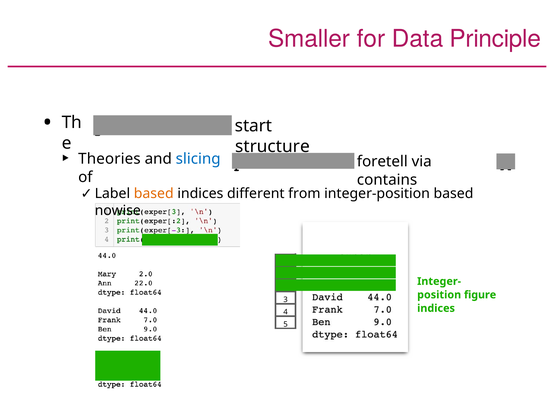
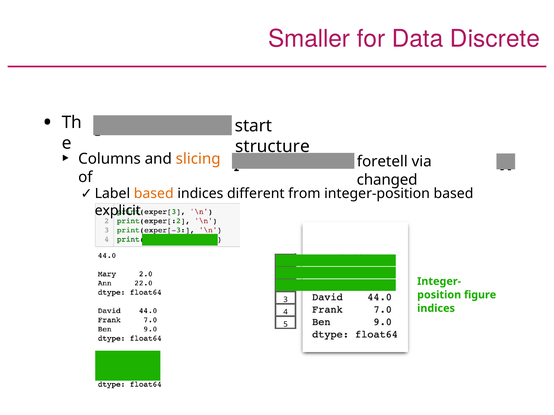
Principle: Principle -> Discrete (495, 39)
Theories: Theories -> Columns (110, 159)
slicing colour: blue -> orange (198, 159)
contains: contains -> changed (387, 180)
nowise: nowise -> explicit (118, 211)
